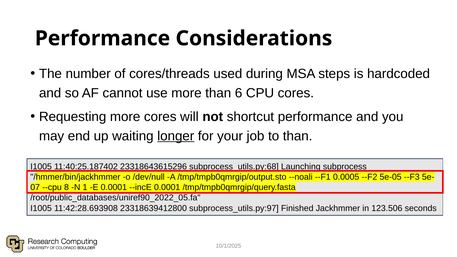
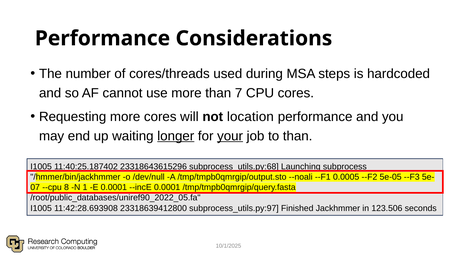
6: 6 -> 7 (239, 93)
shortcut: shortcut -> location (250, 117)
your underline: none -> present (230, 136)
